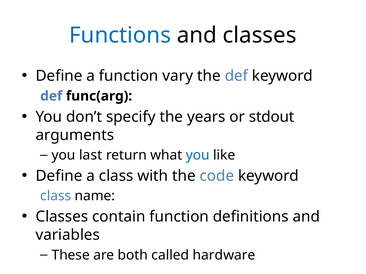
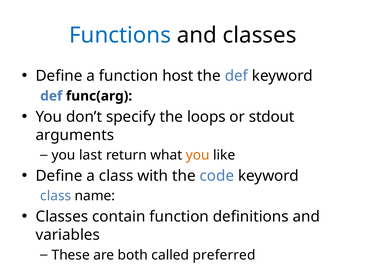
vary: vary -> host (178, 76)
years: years -> loops (206, 117)
you colour: blue -> orange (198, 155)
hardware: hardware -> preferred (224, 255)
